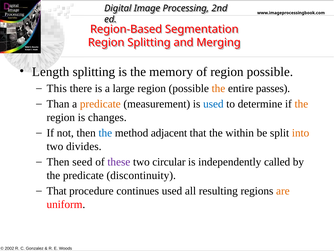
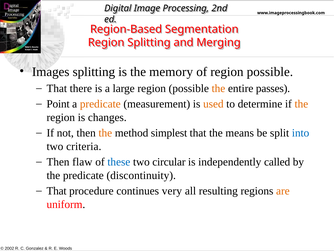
Length: Length -> Images (51, 72)
This: This -> That (57, 88)
Than: Than -> Point (58, 104)
used colour: blue -> orange (213, 104)
the colour: blue -> orange (105, 133)
adjacent: adjacent -> simplest (169, 133)
within: within -> means (240, 133)
into colour: orange -> blue (301, 133)
divides: divides -> criteria (84, 146)
seed: seed -> flaw (82, 162)
these colour: purple -> blue (119, 162)
continues used: used -> very (172, 191)
